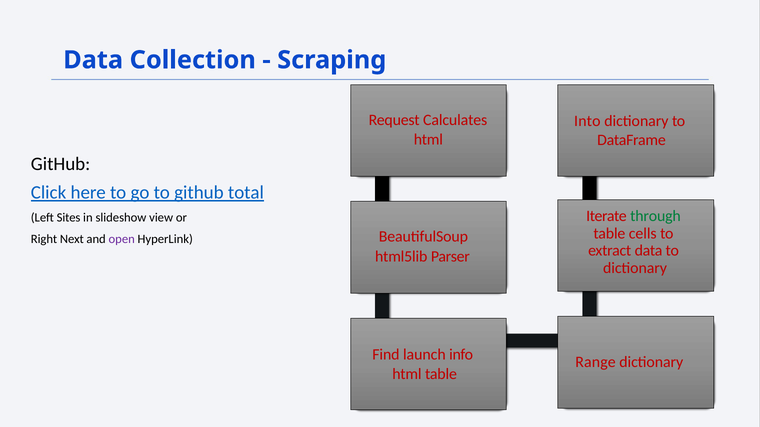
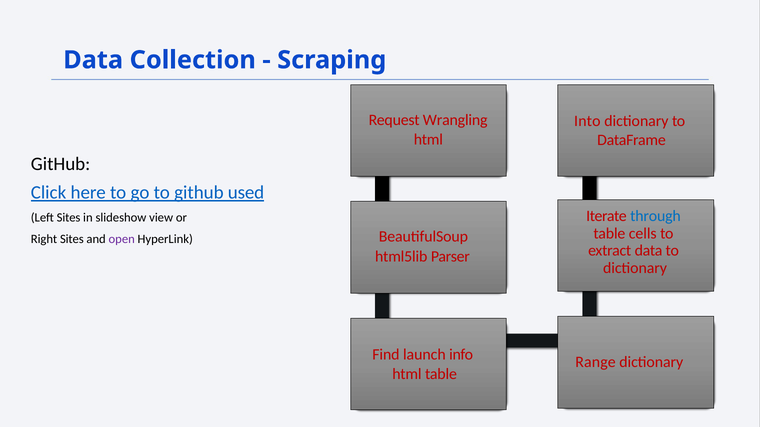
Calculates: Calculates -> Wrangling (455, 120)
total: total -> used (246, 193)
through colour: green -> blue (655, 216)
Right Next: Next -> Sites (72, 240)
